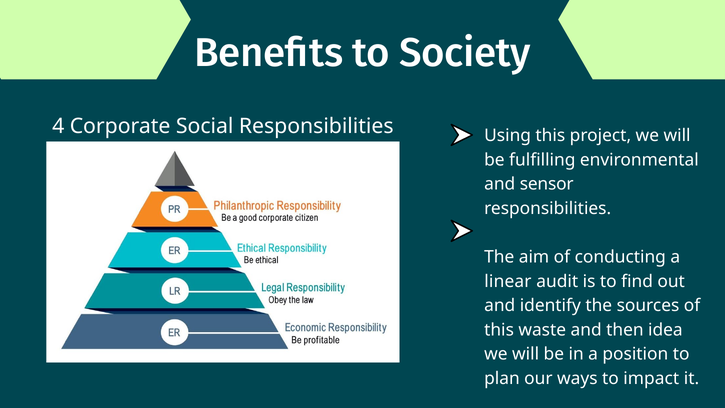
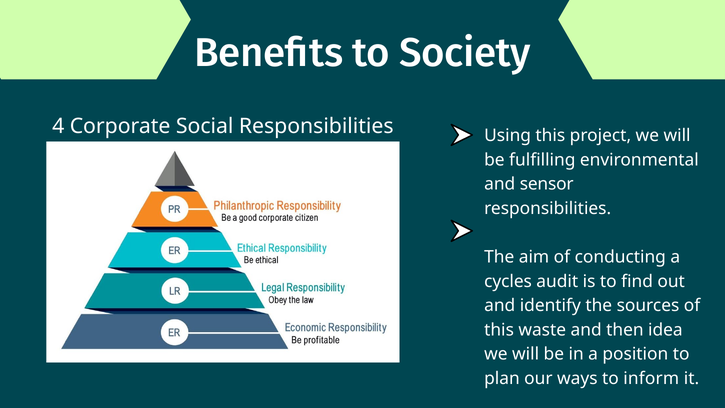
linear: linear -> cycles (508, 281)
impact: impact -> inform (651, 378)
